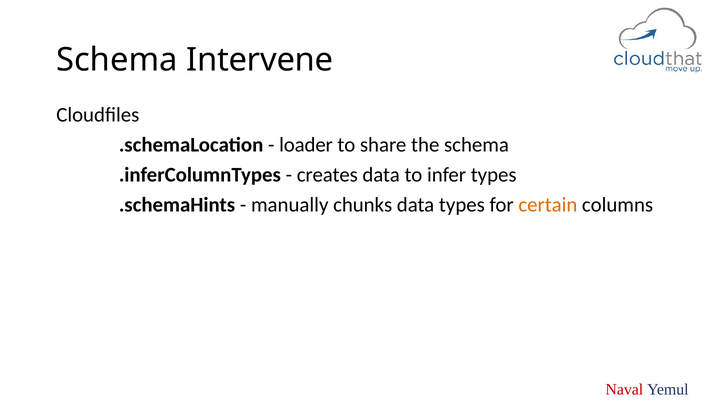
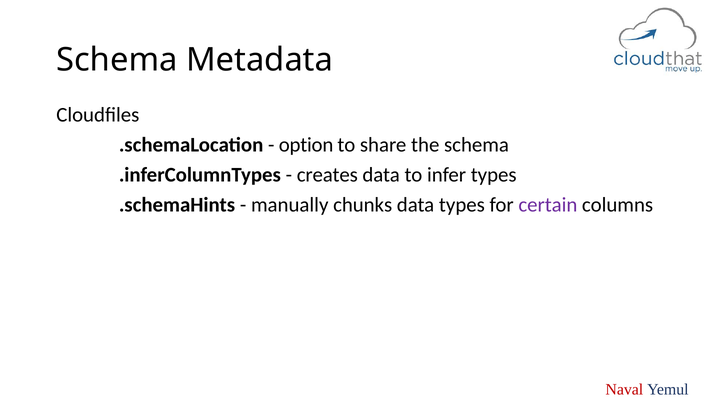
Intervene: Intervene -> Metadata (260, 60)
loader: loader -> option (306, 145)
certain colour: orange -> purple (548, 205)
